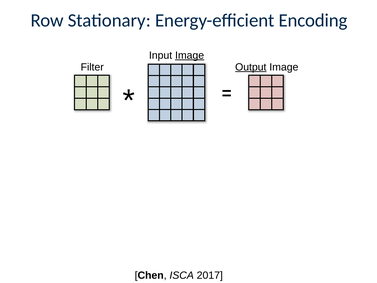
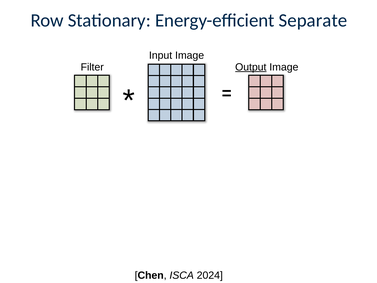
Encoding: Encoding -> Separate (313, 20)
Image underline: present -> none (190, 55)
2017: 2017 -> 2024 (210, 275)
